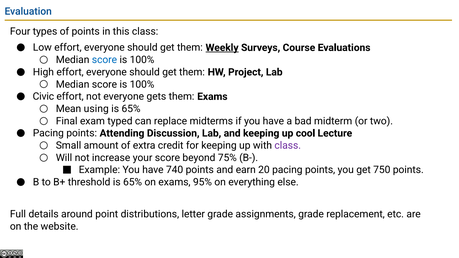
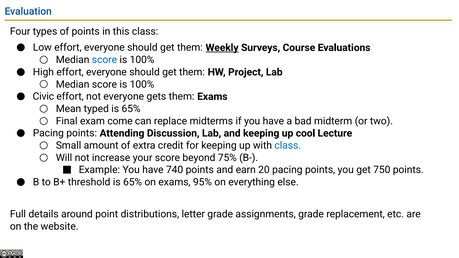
using: using -> typed (96, 109)
typed: typed -> come (120, 121)
class colour: purple -> blue (288, 146)
